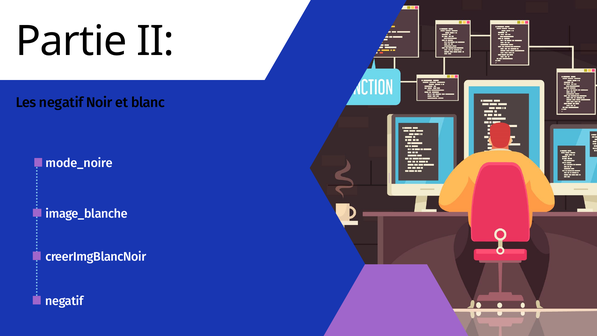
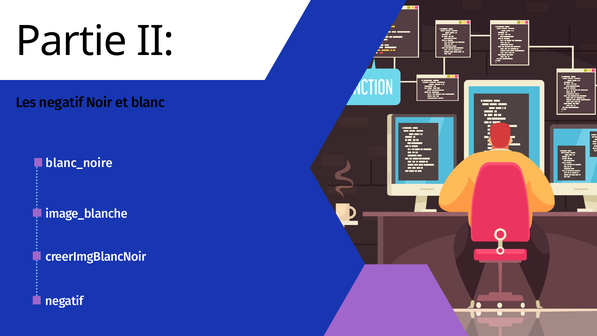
mode_noire: mode_noire -> blanc_noire (79, 163)
